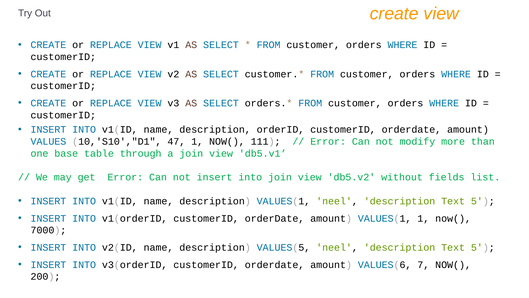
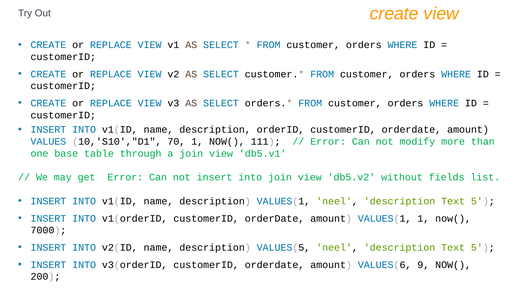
47: 47 -> 70 (176, 141)
7: 7 -> 9 (423, 264)
